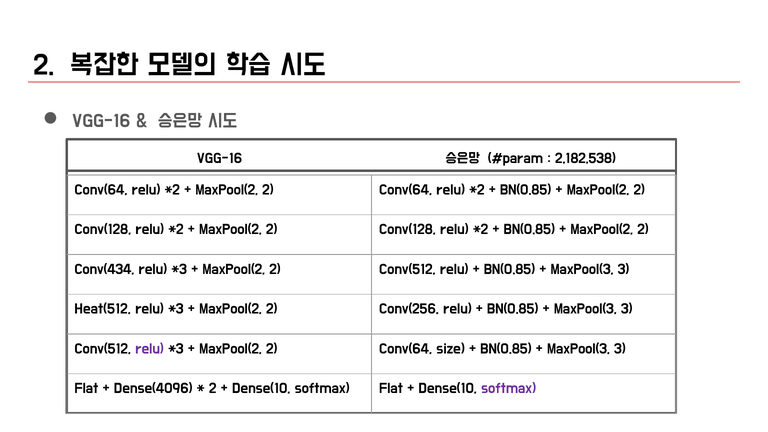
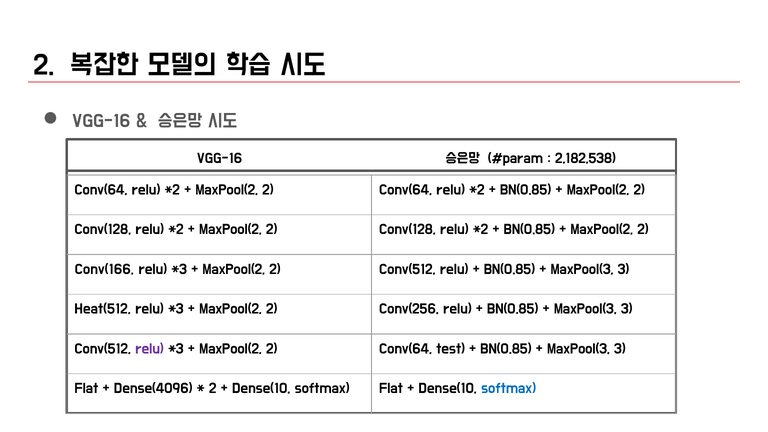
Conv(434: Conv(434 -> Conv(166 (104, 269)
size: size -> test (451, 349)
softmax colour: purple -> blue (508, 389)
